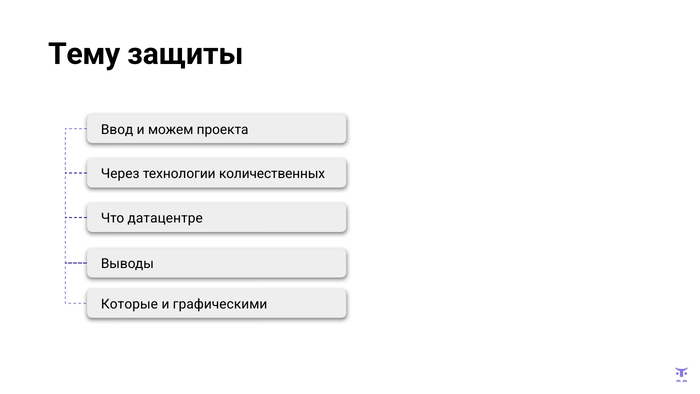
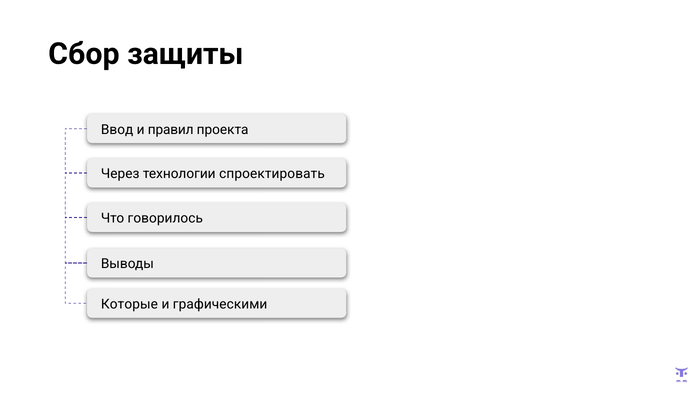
Тему: Тему -> Сбор (84, 54)
можем: можем -> правил (171, 129)
количественных: количественных -> спроектировать (272, 174)
датацентре: датацентре -> говорилось (165, 218)
